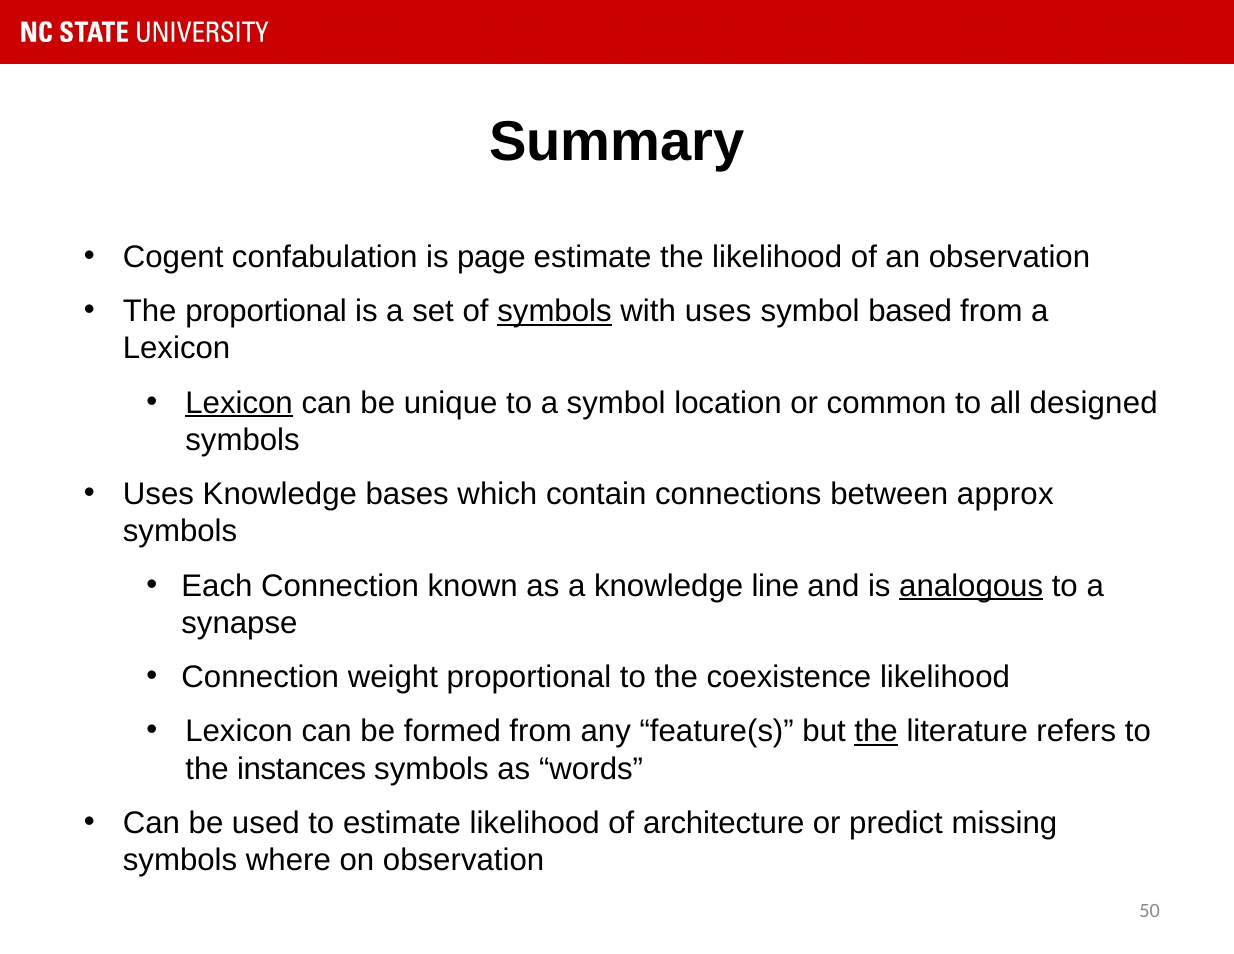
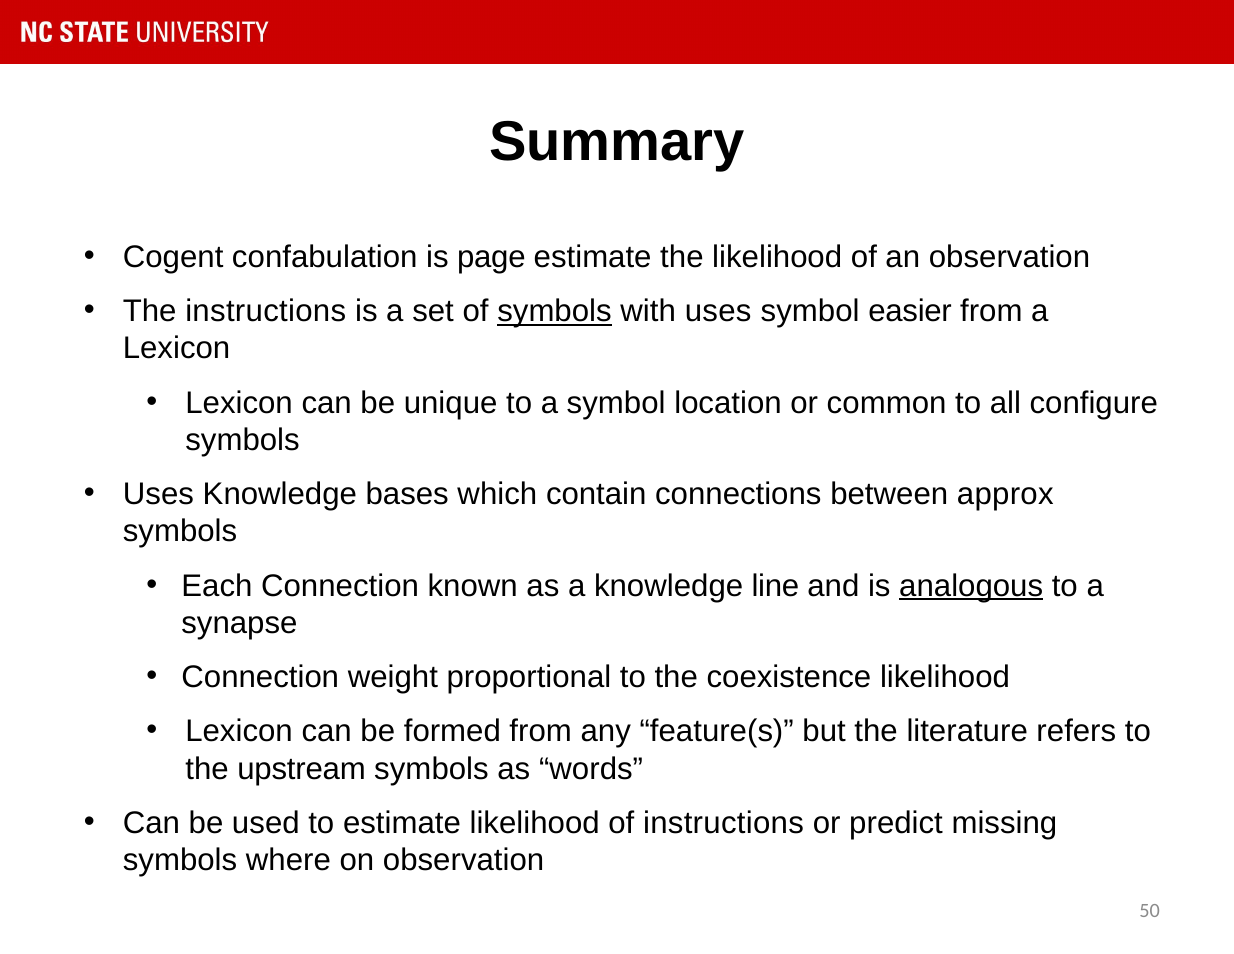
The proportional: proportional -> instructions (266, 311)
based: based -> easier (910, 311)
Lexicon underline: present -> none (239, 403)
designed: designed -> configure (1094, 403)
the underline: present -> none (876, 731)
instances: instances -> upstream (302, 768)
of architecture: architecture -> instructions (724, 823)
